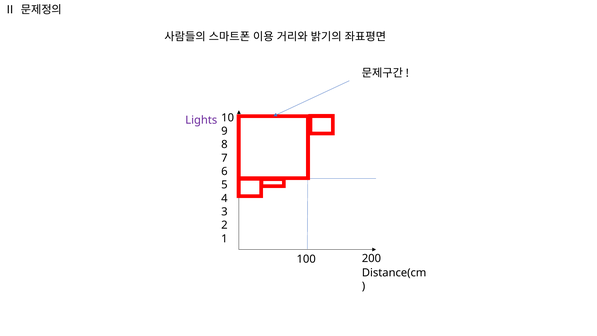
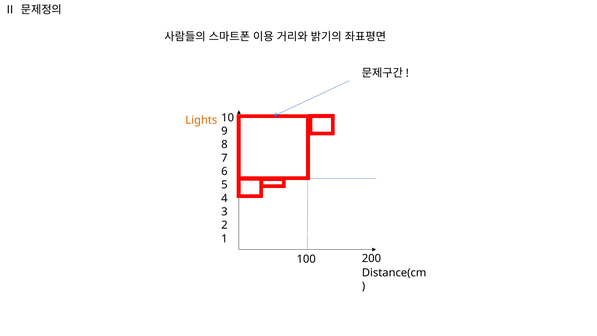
Lights colour: purple -> orange (201, 120)
